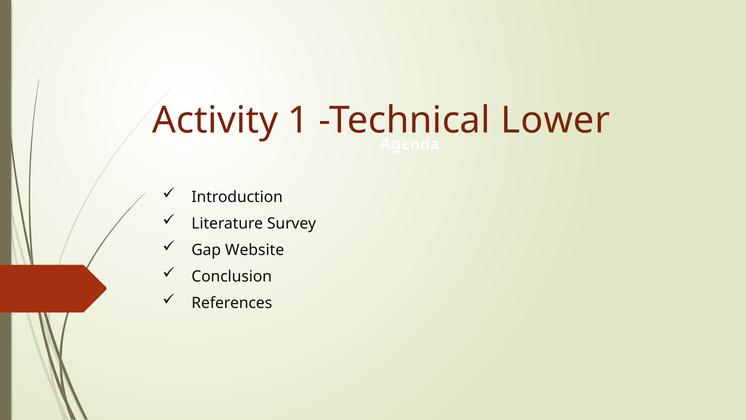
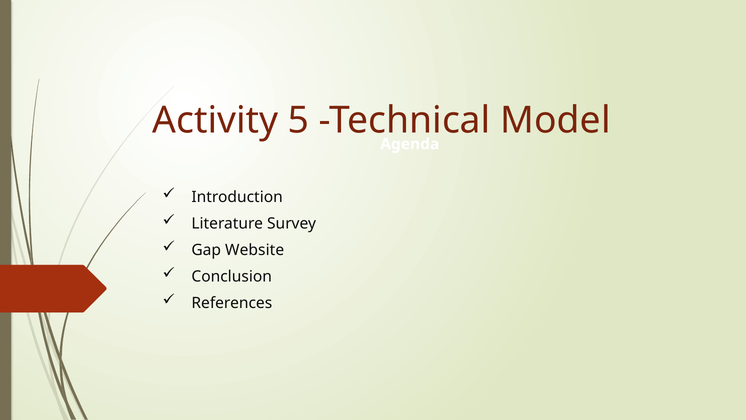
1: 1 -> 5 (298, 120)
Lower: Lower -> Model (555, 120)
